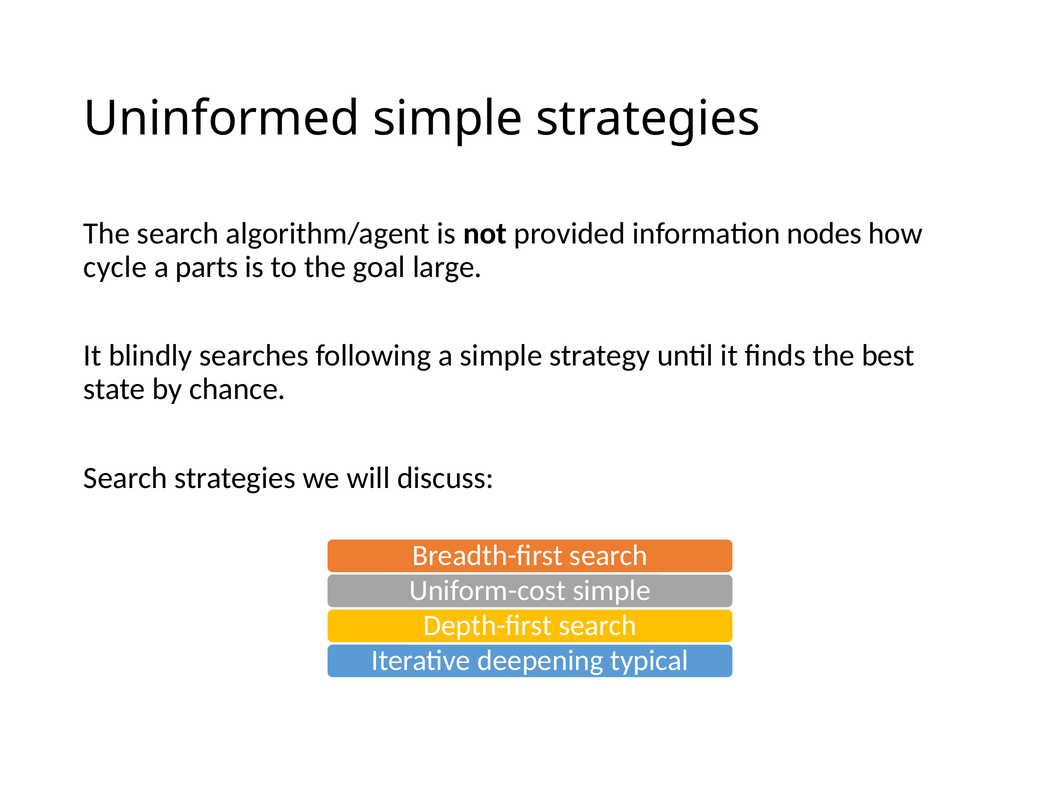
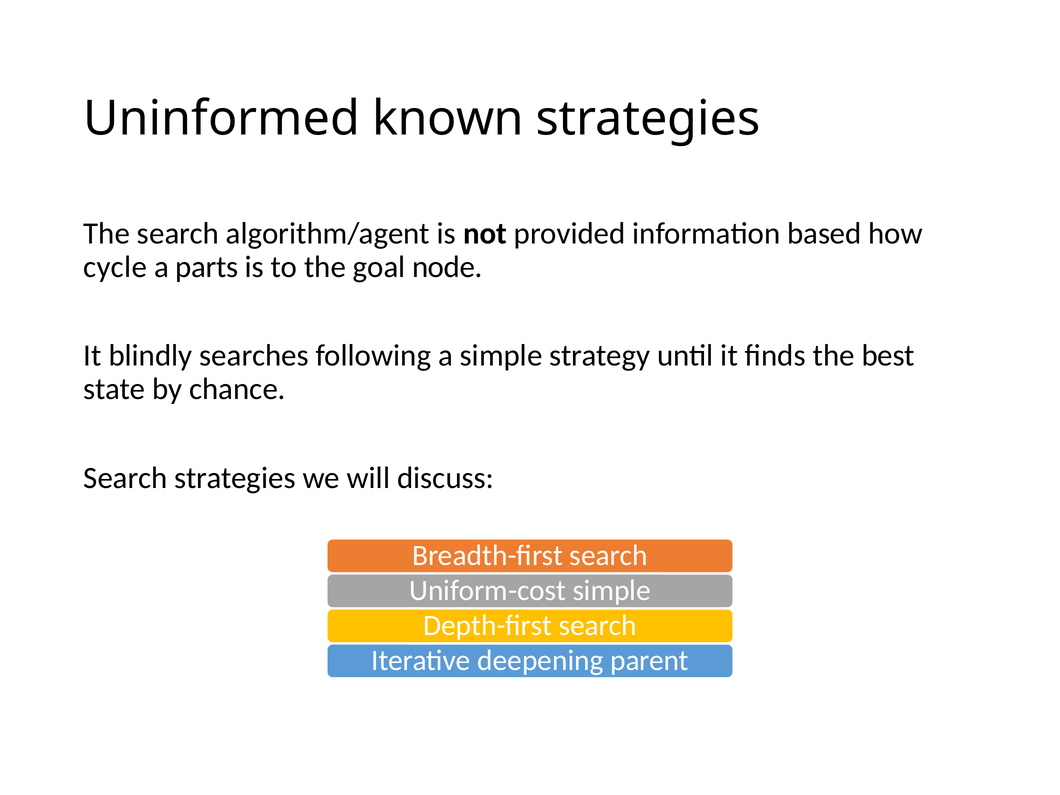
Uninformed simple: simple -> known (448, 119)
nodes: nodes -> based (824, 233)
large: large -> node (447, 267)
typical: typical -> parent (650, 661)
